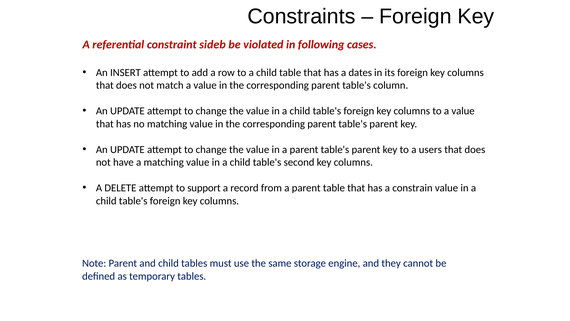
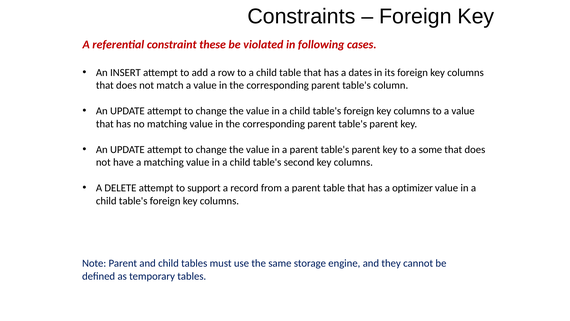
sideb: sideb -> these (213, 45)
users: users -> some (430, 149)
constrain: constrain -> optimizer (412, 188)
